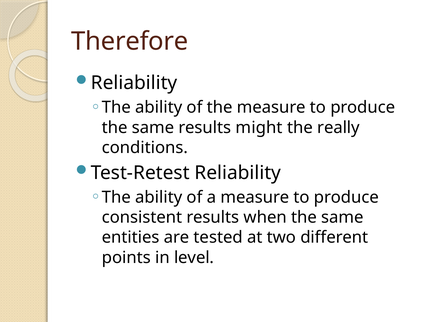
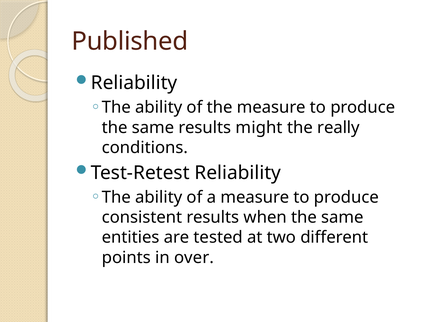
Therefore: Therefore -> Published (130, 42)
level: level -> over (194, 258)
